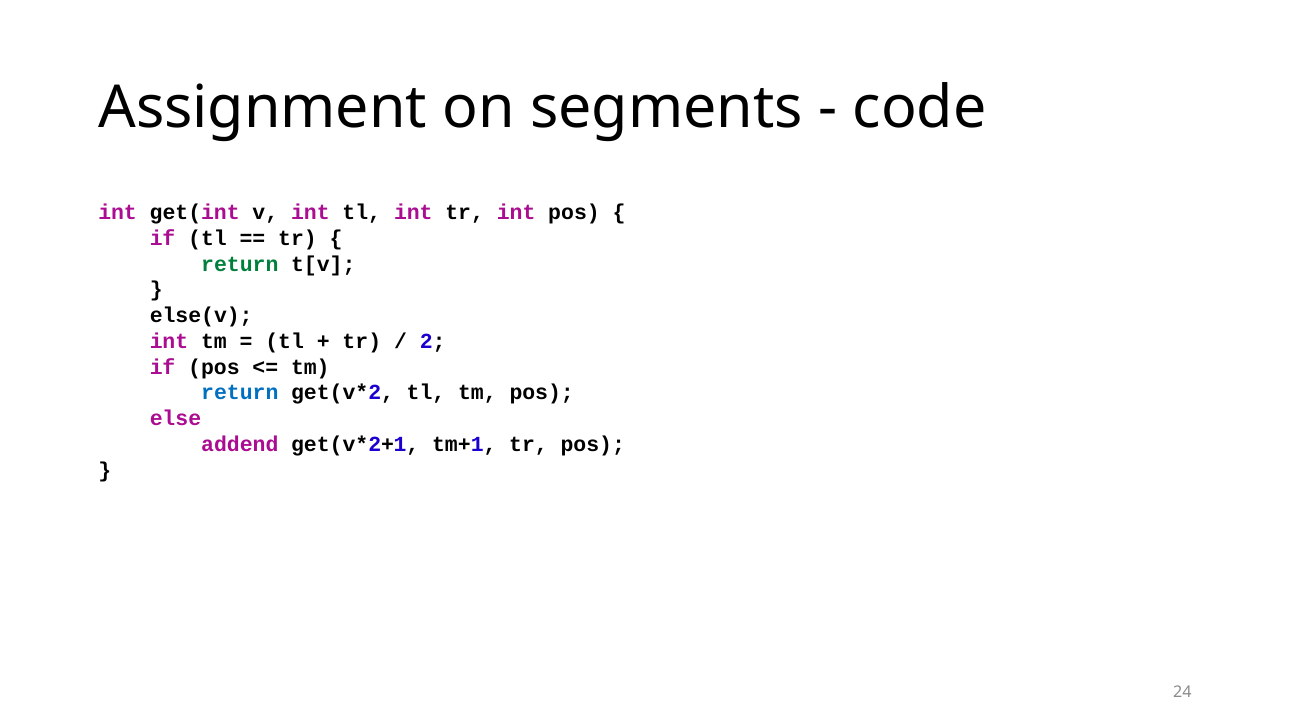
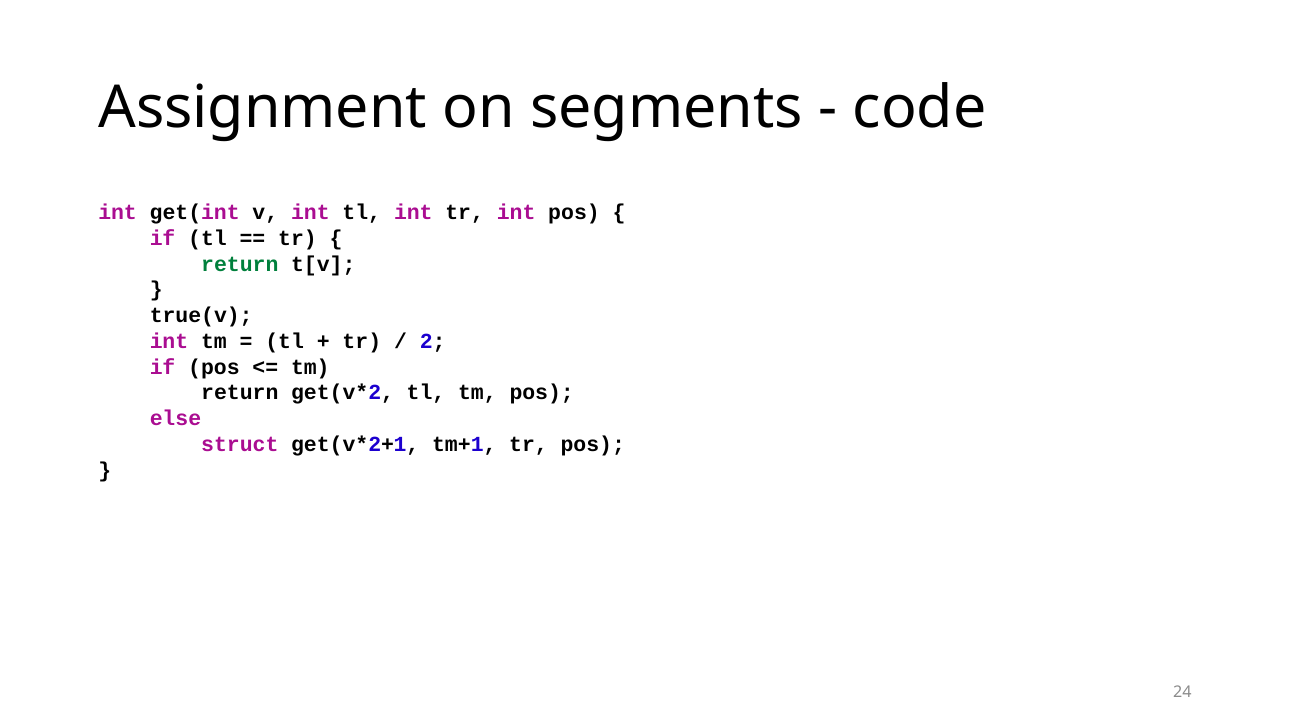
else(v: else(v -> true(v (201, 315)
return colour: blue -> black (240, 393)
addend: addend -> struct (240, 444)
